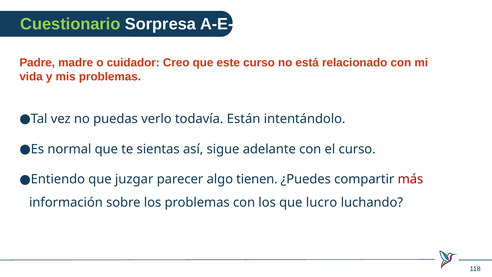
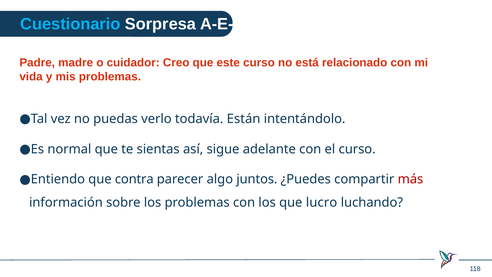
Cuestionario colour: light green -> light blue (70, 24)
juzgar: juzgar -> contra (134, 179)
tienen: tienen -> juntos (257, 179)
